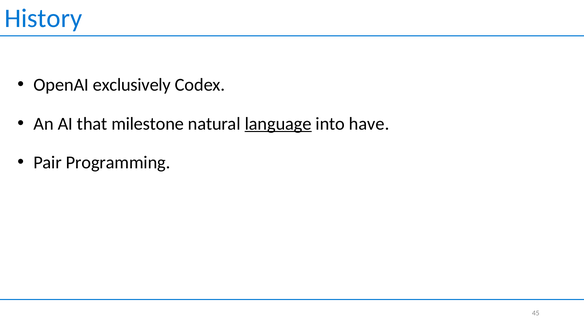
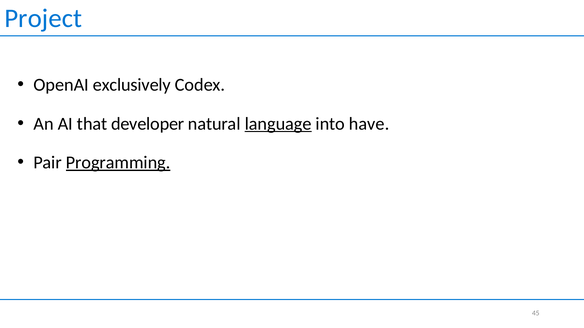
History: History -> Project (43, 18)
milestone: milestone -> developer (148, 124)
Programming underline: none -> present (118, 163)
